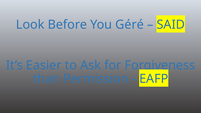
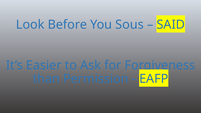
Géré: Géré -> Sous (130, 25)
